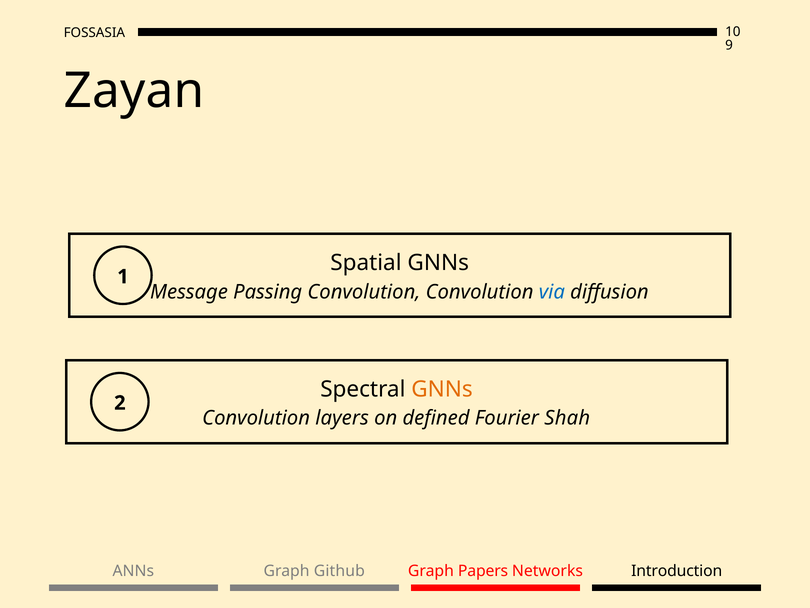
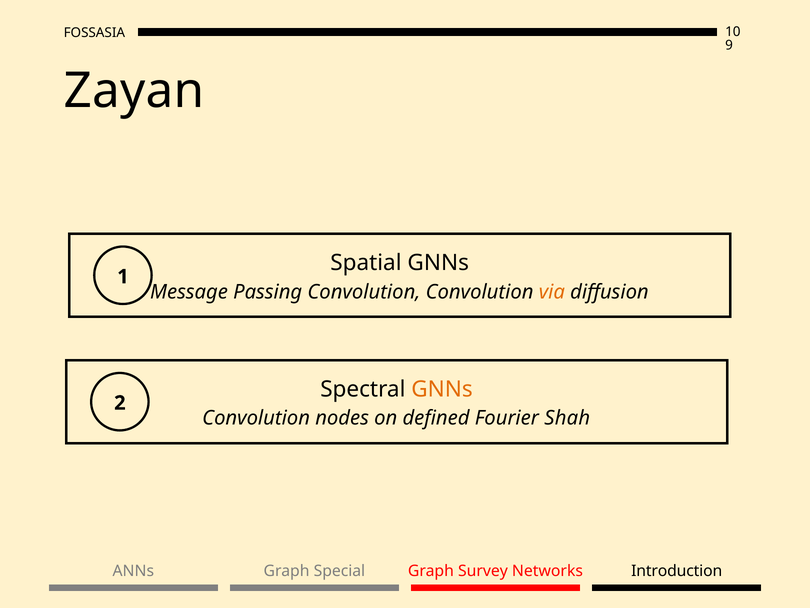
via colour: blue -> orange (552, 292)
layers: layers -> nodes (342, 418)
Github: Github -> Special (339, 570)
Papers: Papers -> Survey (483, 570)
